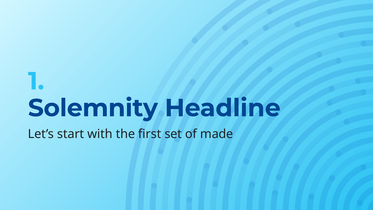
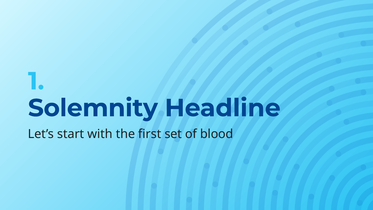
made: made -> blood (217, 134)
